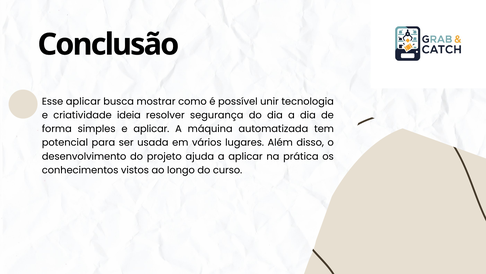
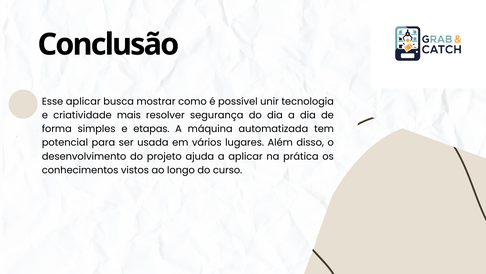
ideia: ideia -> mais (129, 115)
e aplicar: aplicar -> etapas (151, 129)
